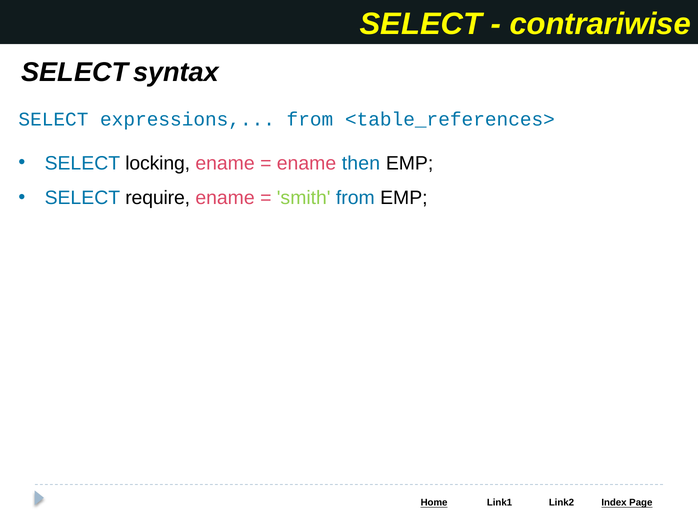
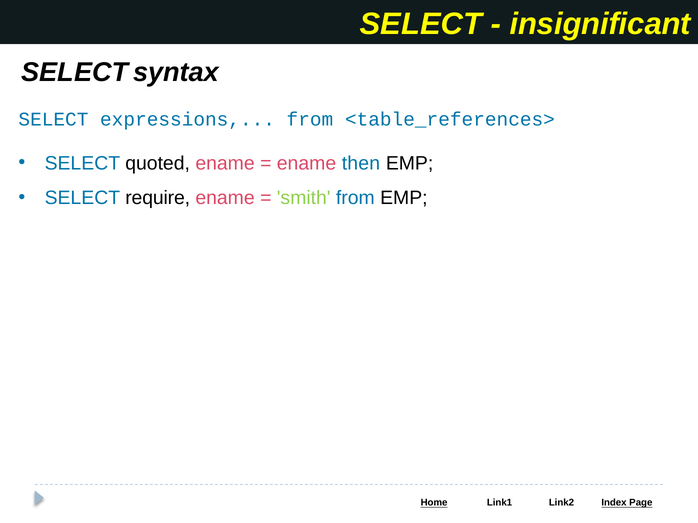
contrariwise: contrariwise -> insignificant (600, 24)
locking: locking -> quoted (158, 163)
